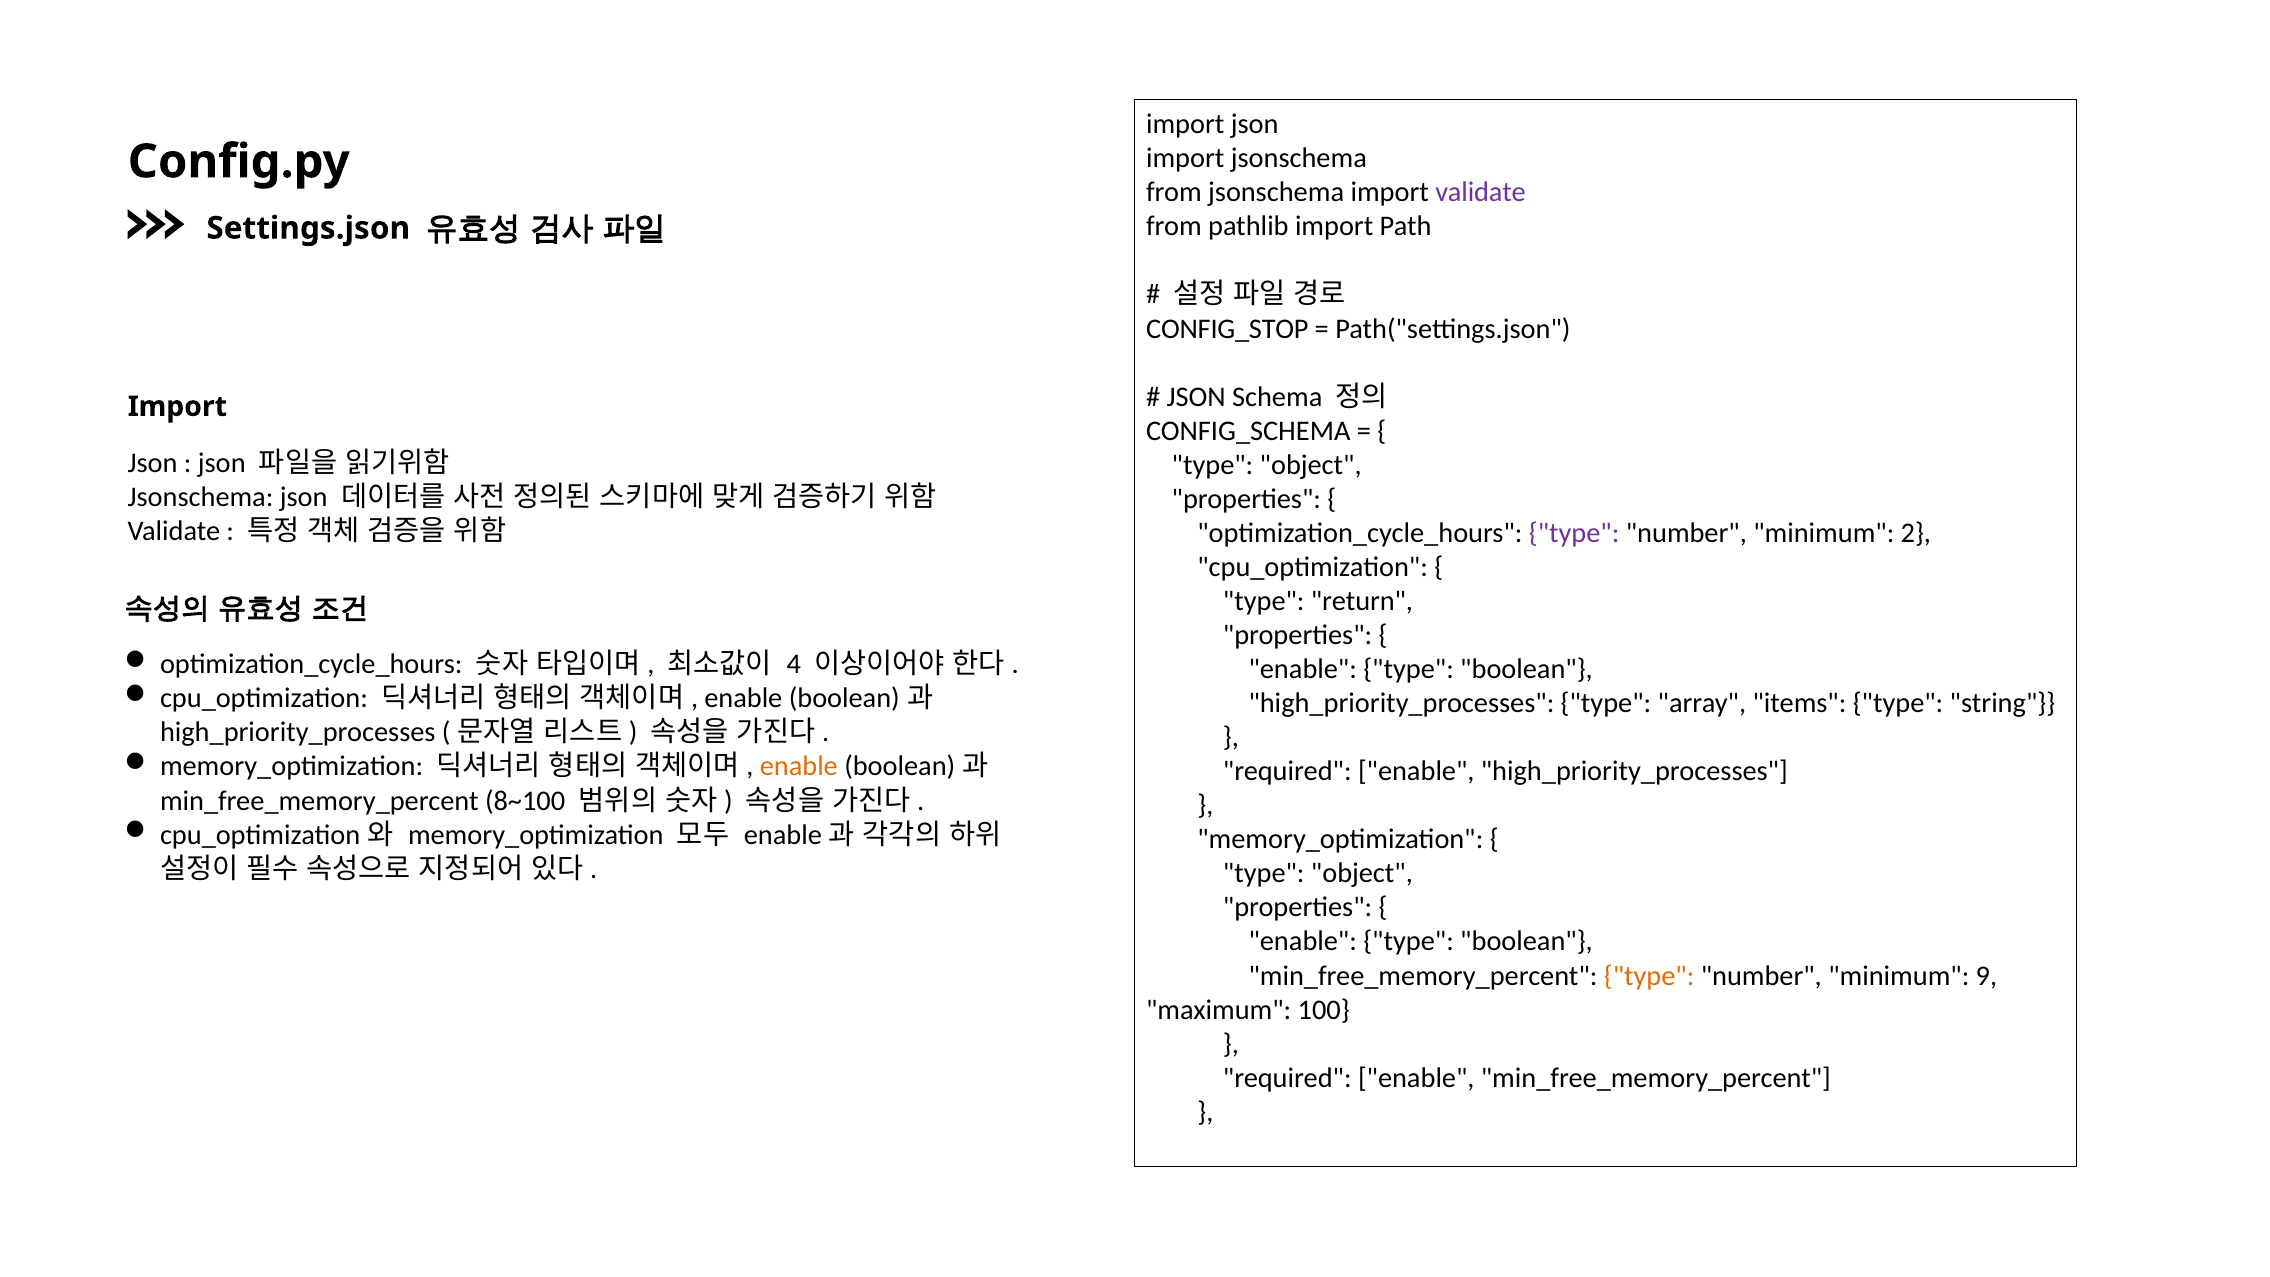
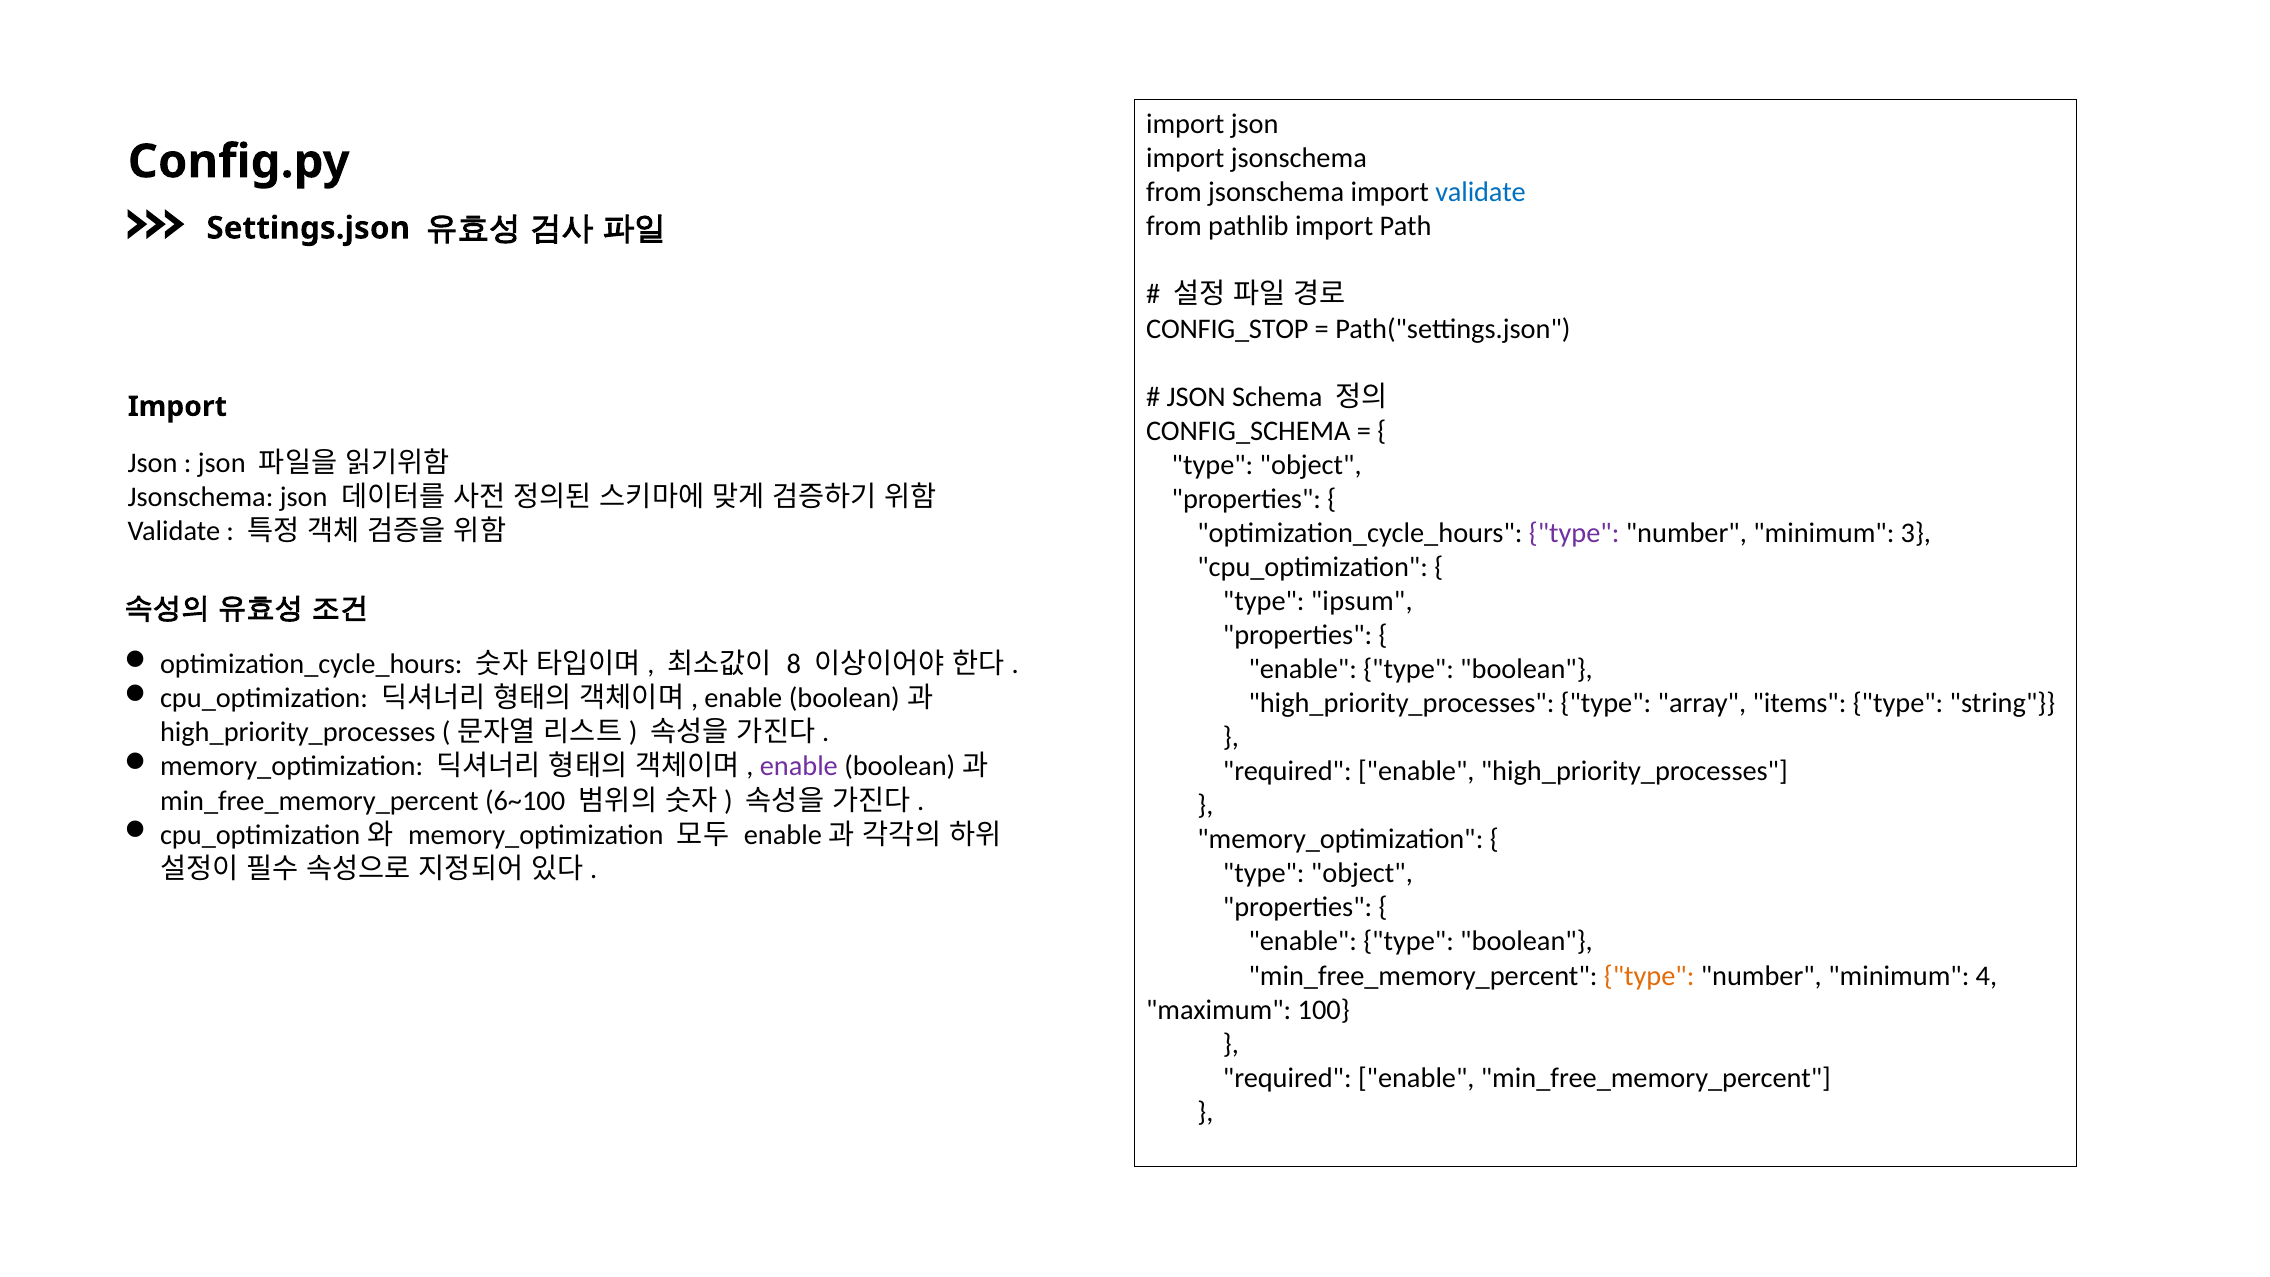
validate colour: purple -> blue (1481, 192)
2: 2 -> 3 (1916, 533)
return: return -> ipsum (1362, 601)
4: 4 -> 8 (794, 664)
enable colour: orange -> purple (799, 767)
8~100: 8~100 -> 6~100 (525, 801)
9: 9 -> 4 (1986, 976)
